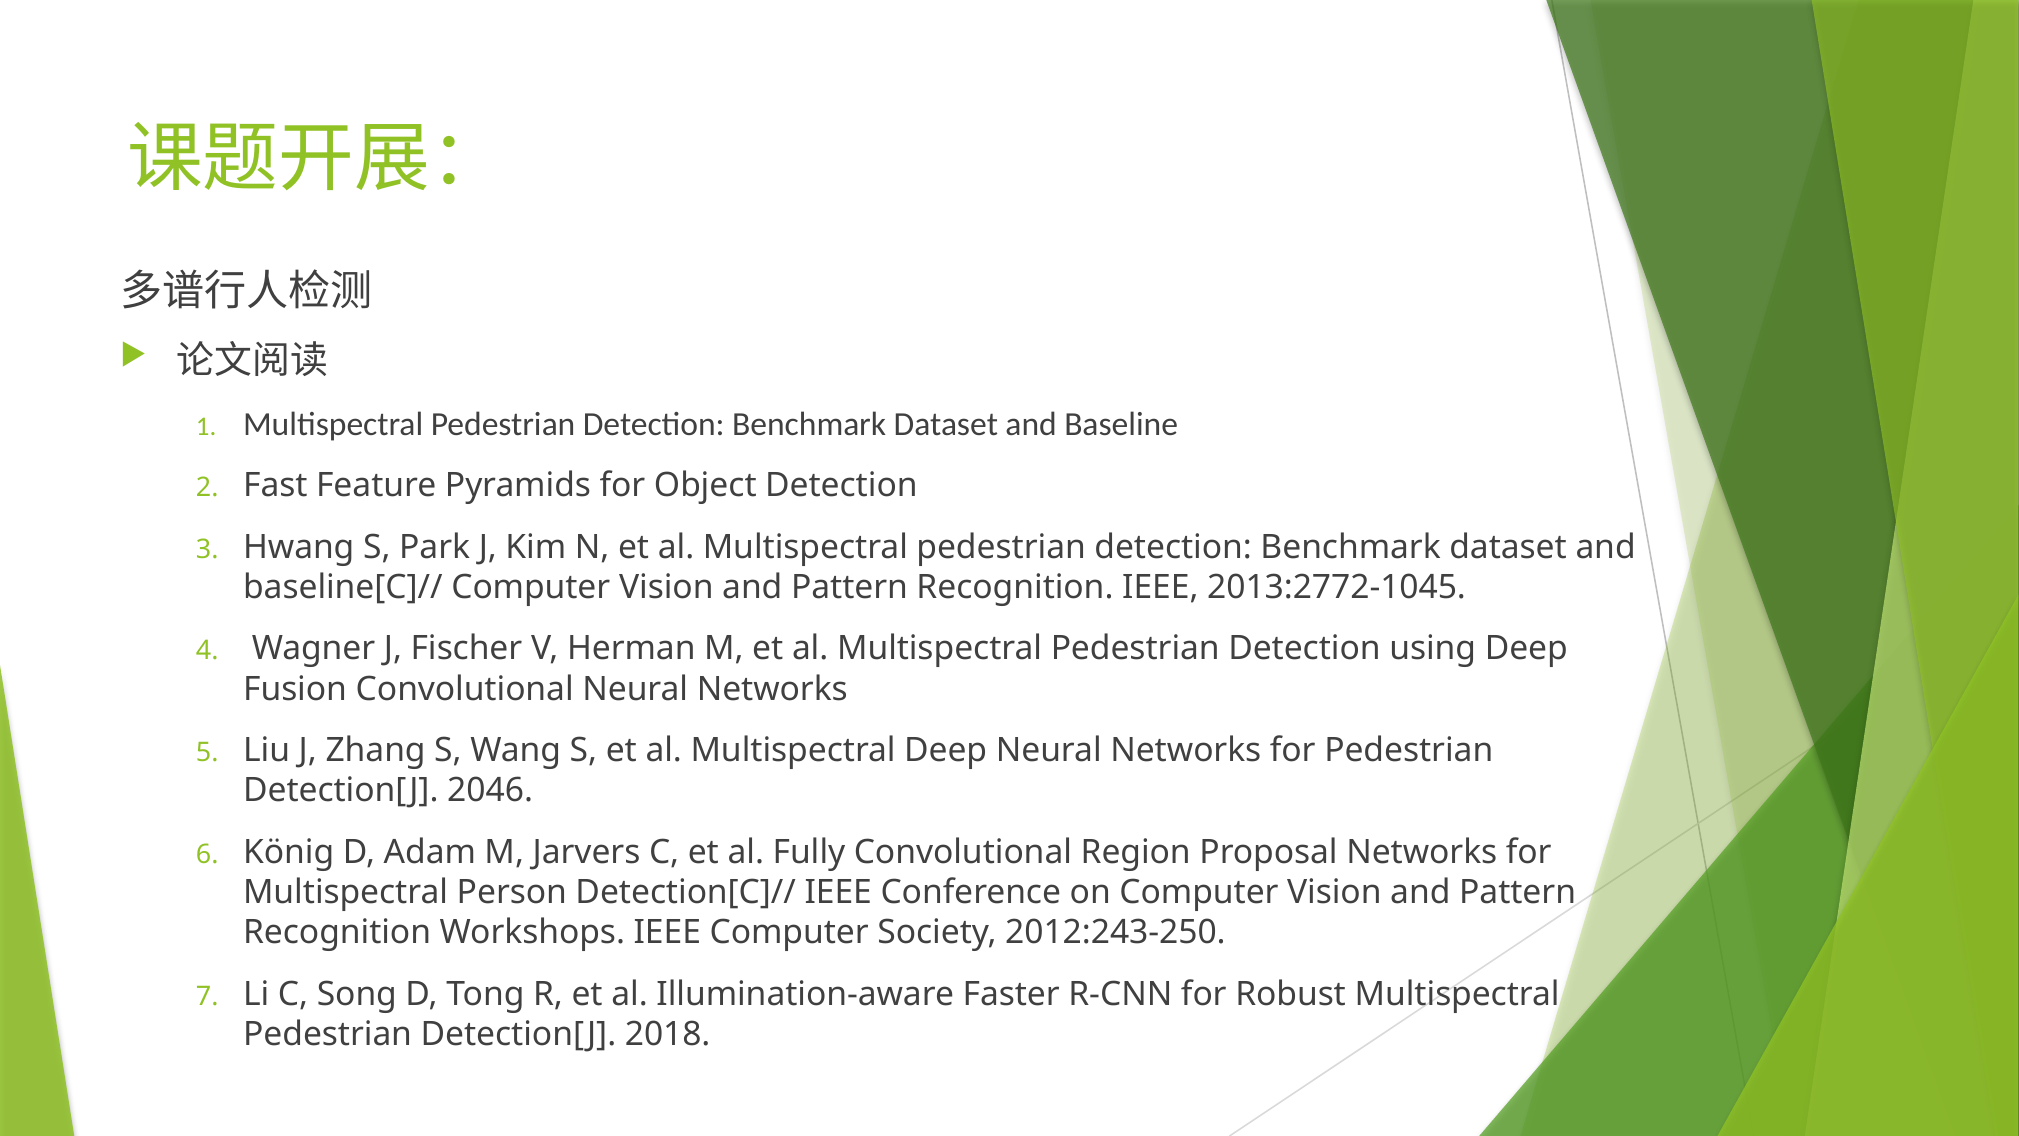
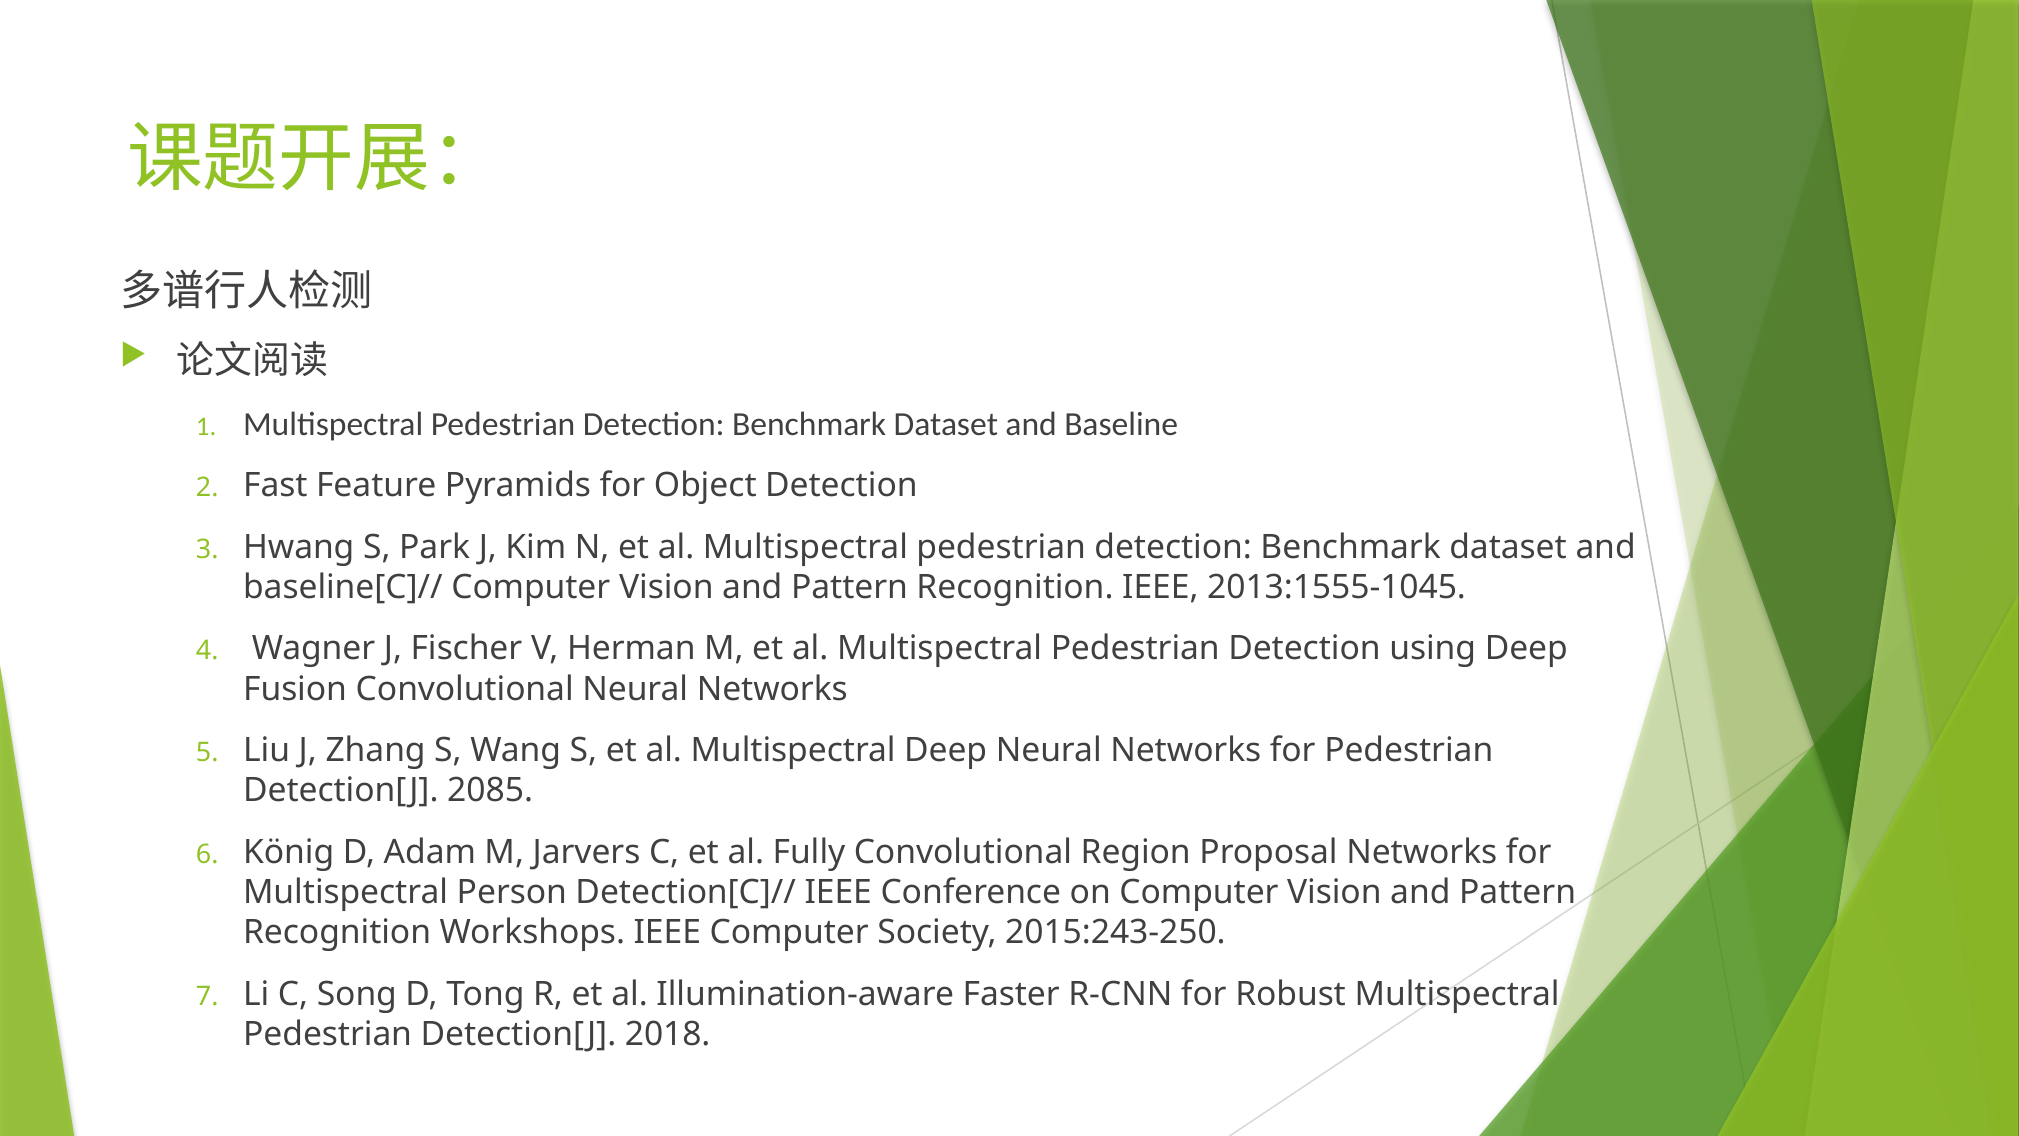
2013:2772-1045: 2013:2772-1045 -> 2013:1555-1045 (1337, 587)
2046: 2046 -> 2085 (490, 790)
2012:243-250: 2012:243-250 -> 2015:243-250 (1115, 932)
